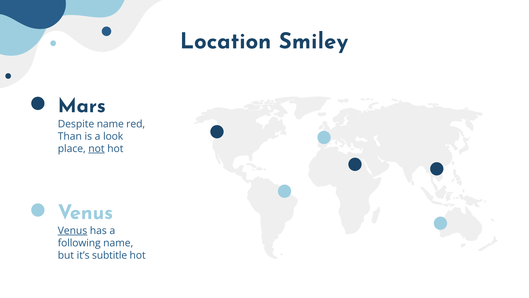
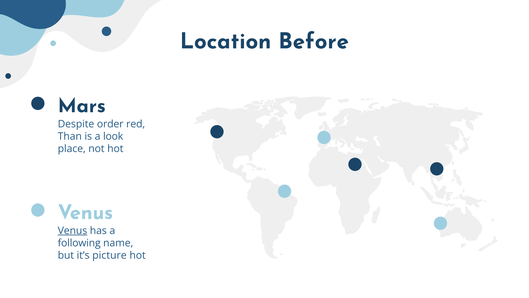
Smiley: Smiley -> Before (314, 41)
Despite name: name -> order (110, 124)
not underline: present -> none (96, 148)
subtitle: subtitle -> picture (109, 255)
